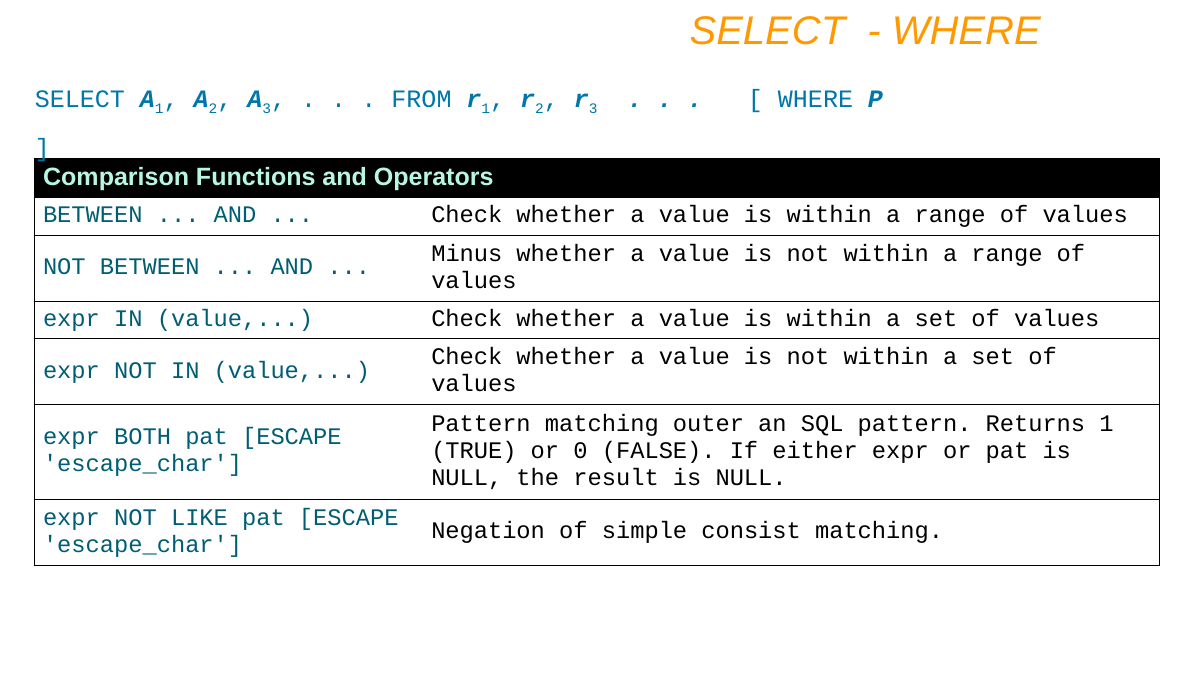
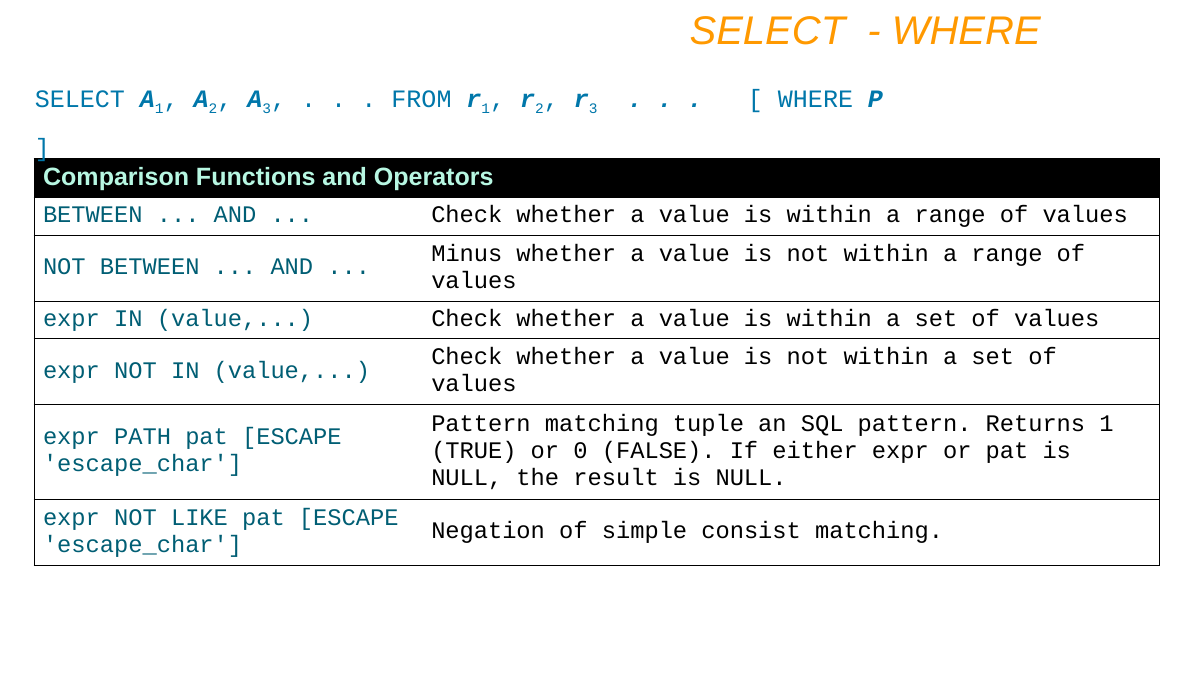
outer: outer -> tuple (708, 424)
BOTH: BOTH -> PATH (143, 437)
